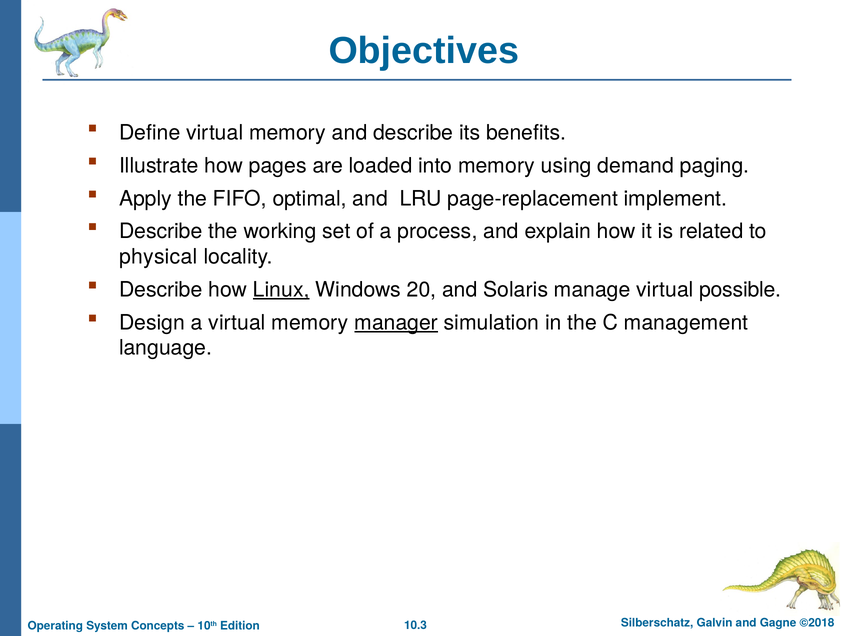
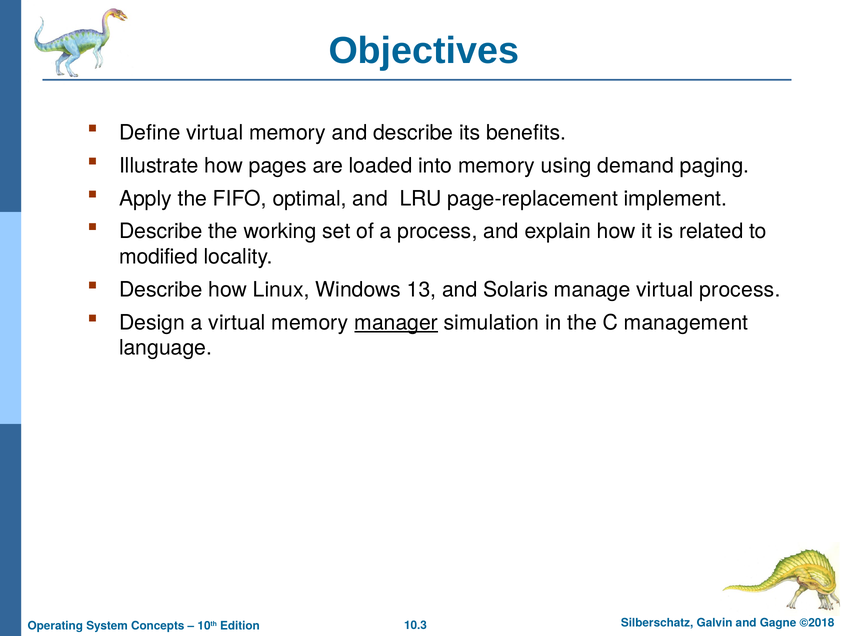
physical: physical -> modified (158, 257)
Linux underline: present -> none (281, 290)
20: 20 -> 13 (422, 290)
virtual possible: possible -> process (740, 290)
